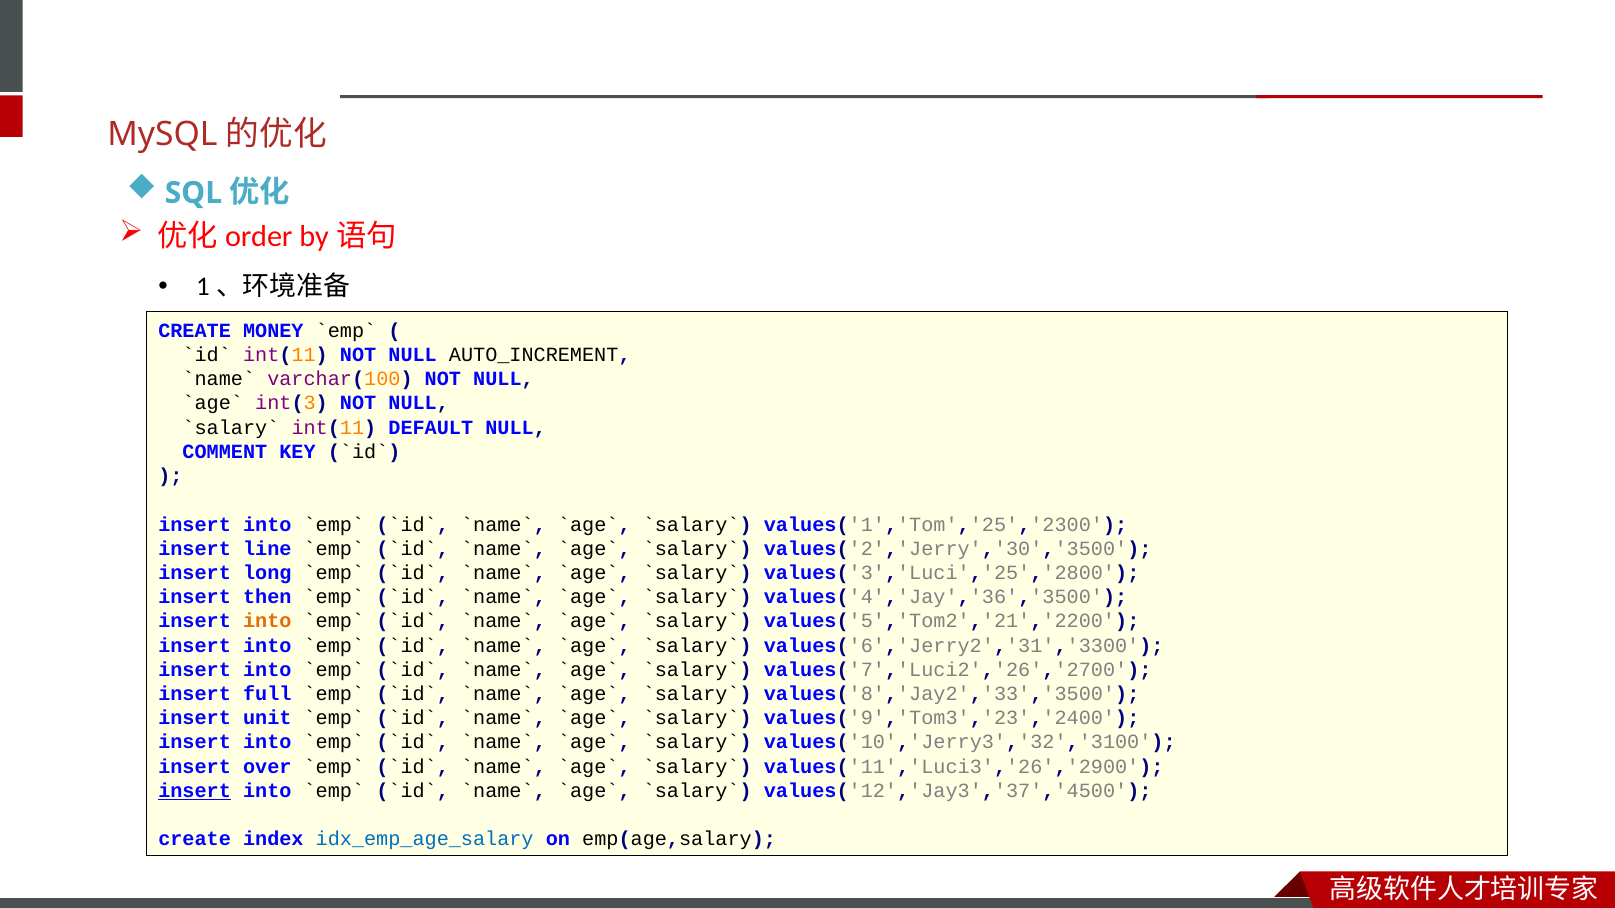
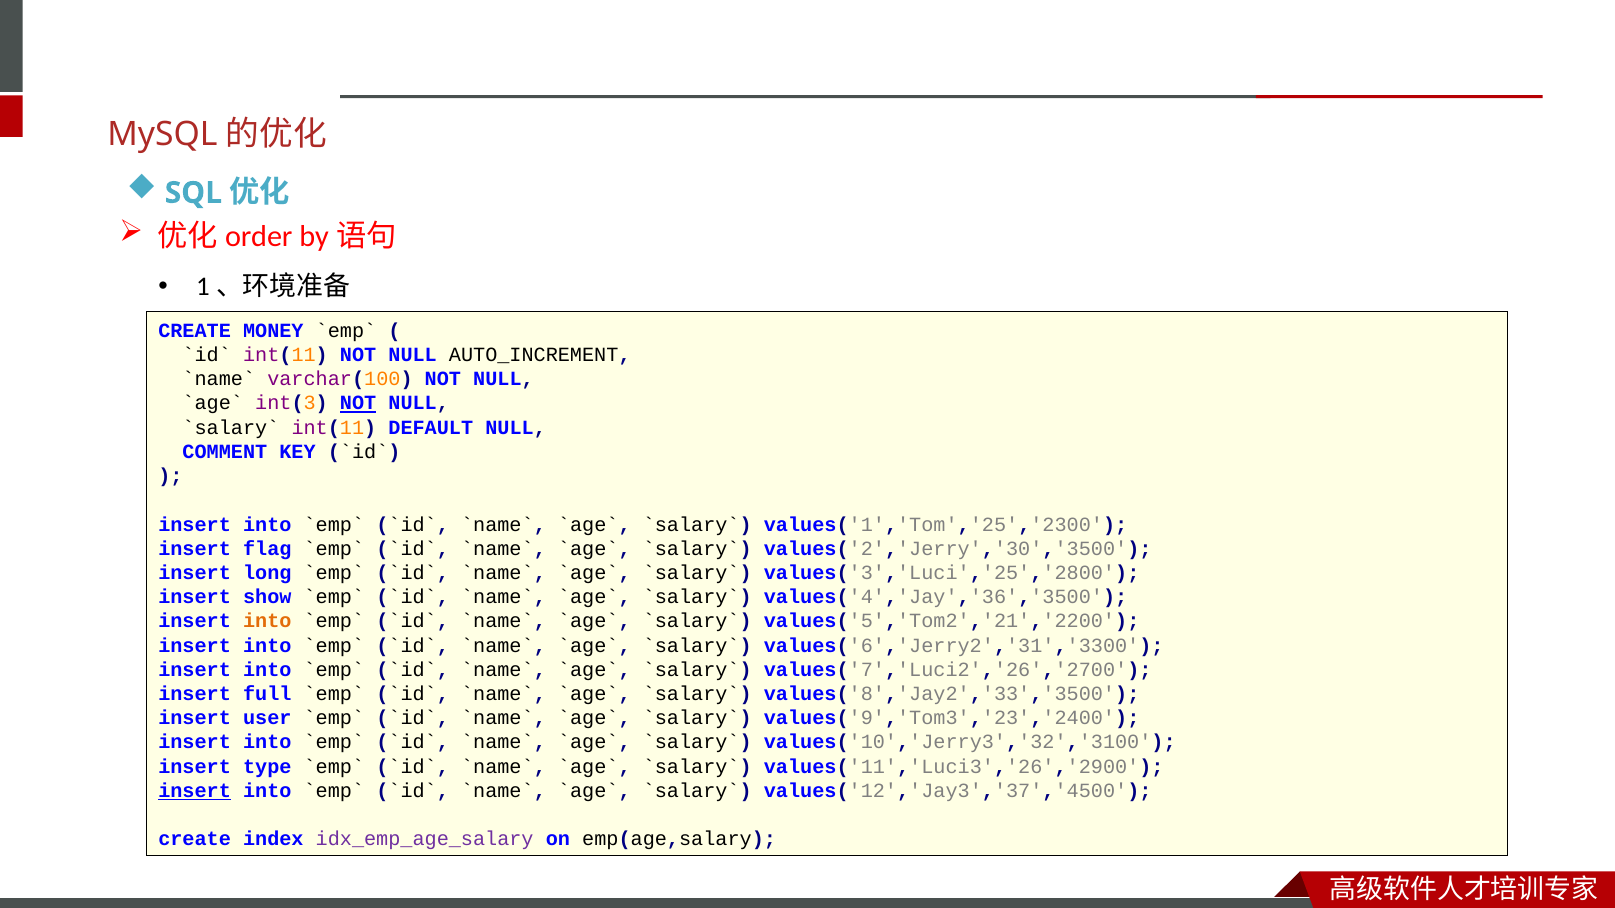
NOT underline: none -> present (358, 403)
line: line -> flag (267, 549)
then: then -> show (267, 597)
unit: unit -> user (267, 718)
over: over -> type (267, 767)
idx_emp_age_salary colour: blue -> purple (425, 840)
